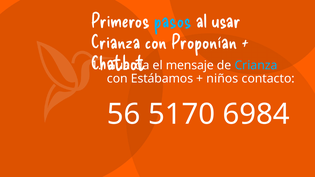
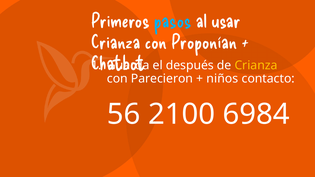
mensaje: mensaje -> después (190, 65)
Crianza colour: light blue -> yellow (256, 65)
Estábamos: Estábamos -> Parecieron (162, 79)
5170: 5170 -> 2100 (182, 114)
